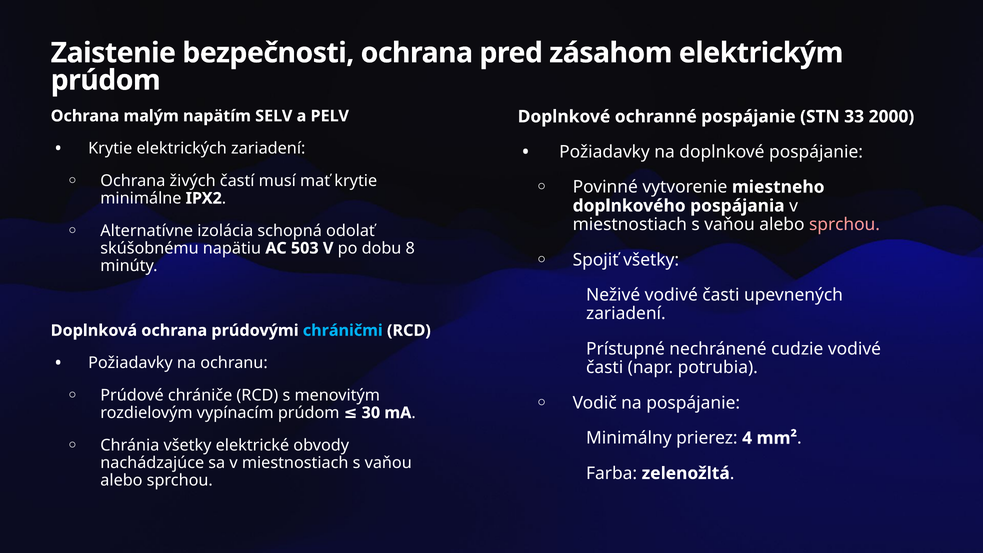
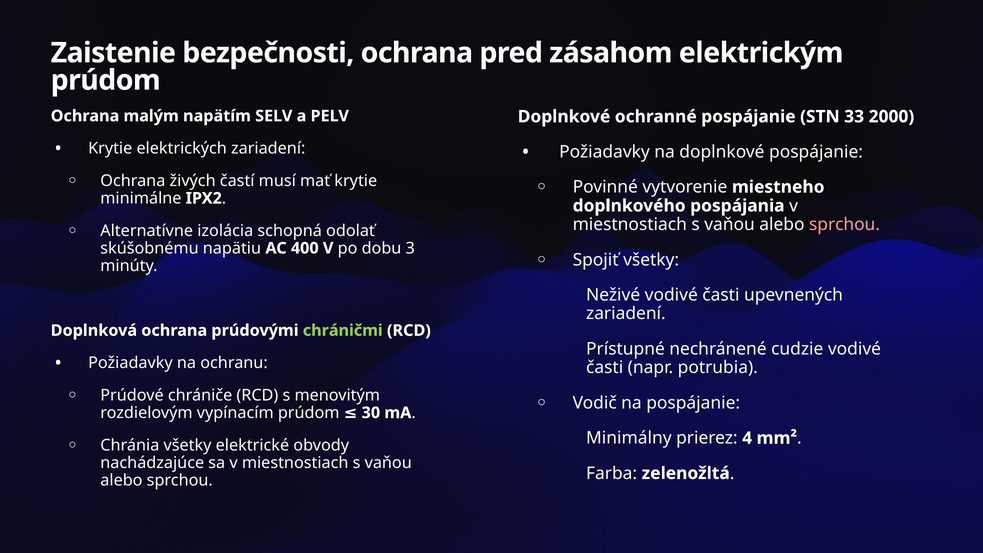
503: 503 -> 400 (305, 248)
8: 8 -> 3 (410, 248)
chráničmi colour: light blue -> light green (343, 330)
